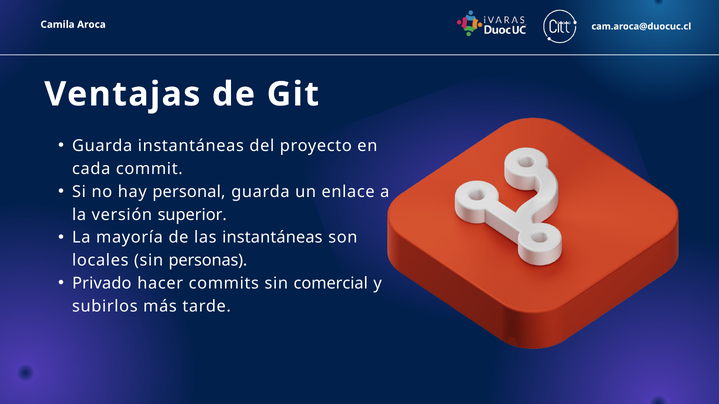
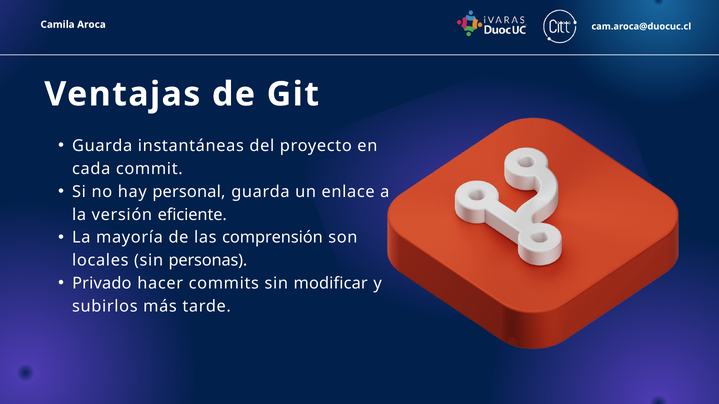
superior: superior -> eficiente (192, 215)
las instantáneas: instantáneas -> comprensión (272, 238)
comercial: comercial -> modificar (331, 284)
